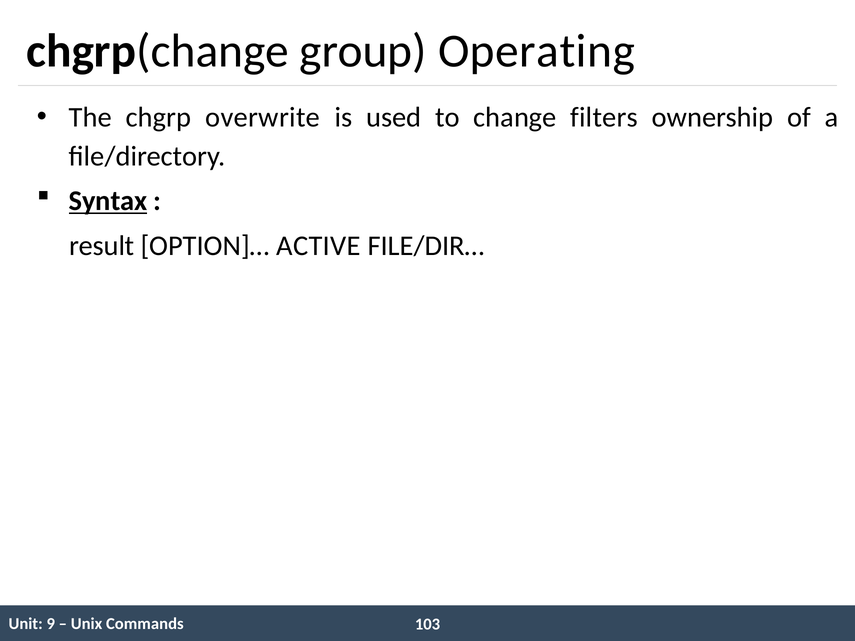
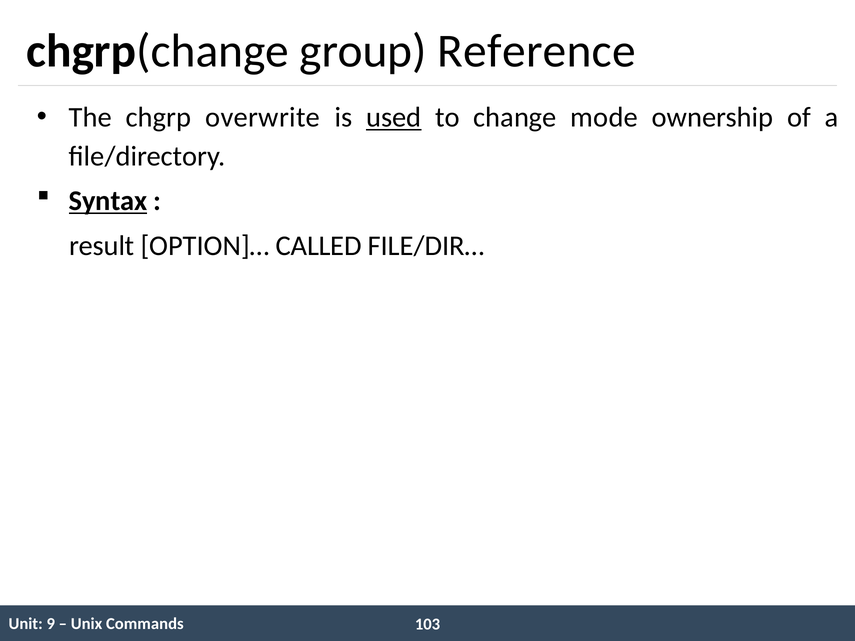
Operating: Operating -> Reference (537, 51)
used underline: none -> present (394, 117)
filters: filters -> mode (604, 117)
ACTIVE: ACTIVE -> CALLED (319, 246)
